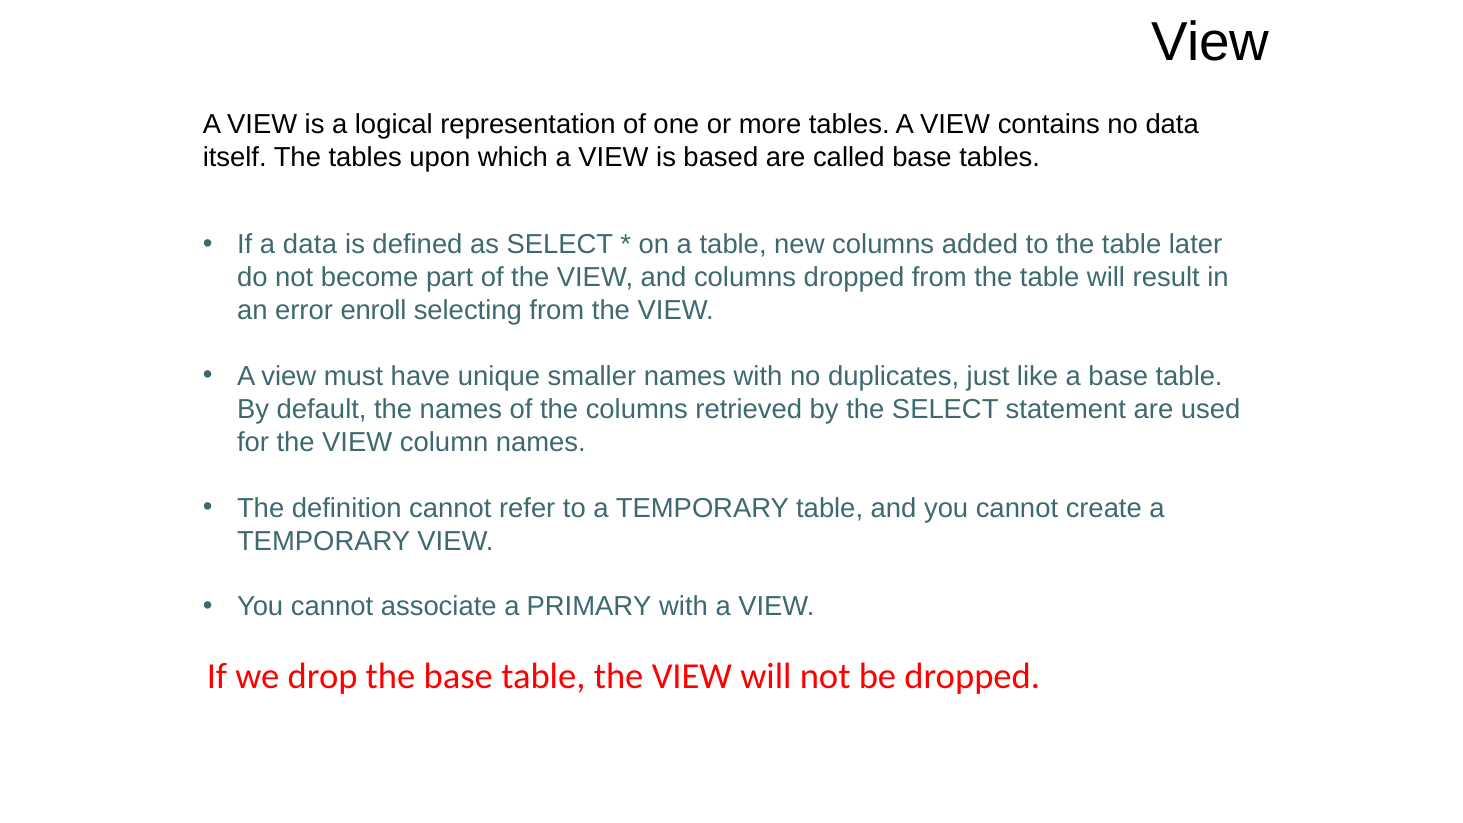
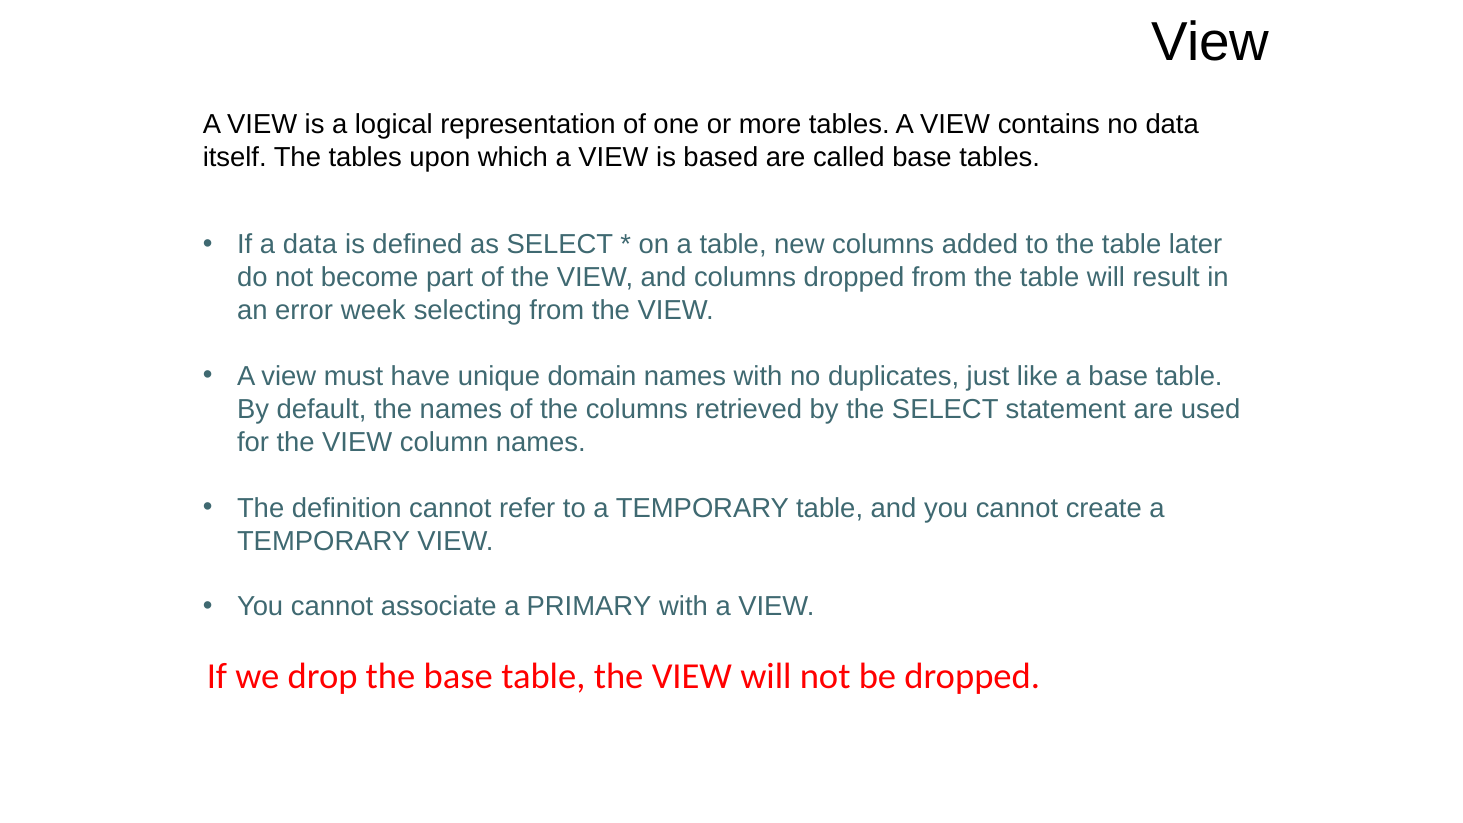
enroll: enroll -> week (373, 311)
smaller: smaller -> domain (592, 376)
